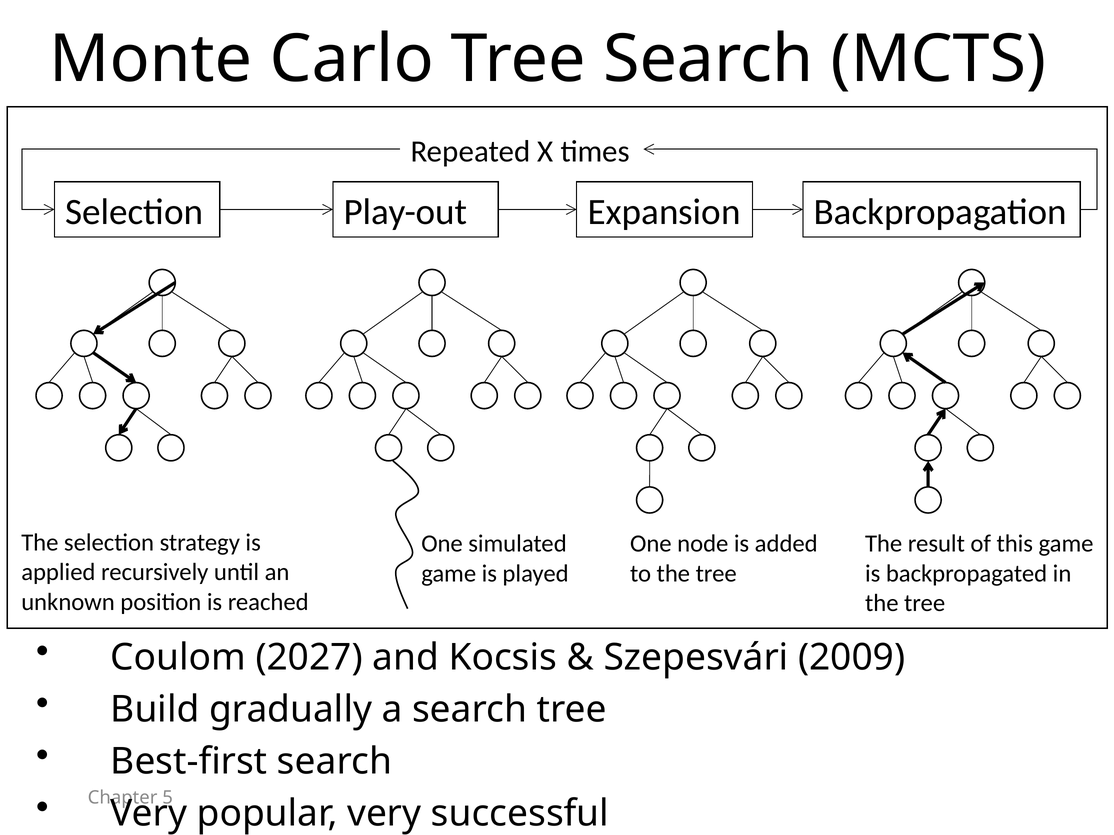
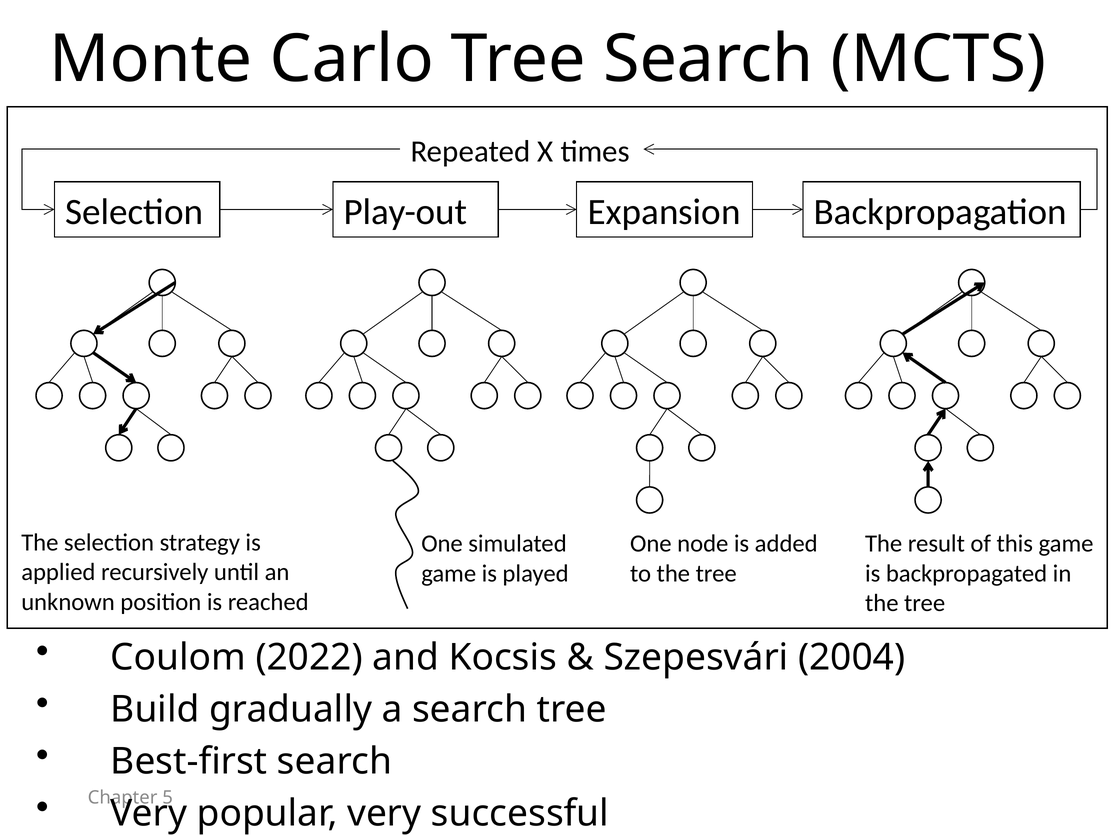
2027: 2027 -> 2022 (309, 658)
2009: 2009 -> 2004 (852, 658)
